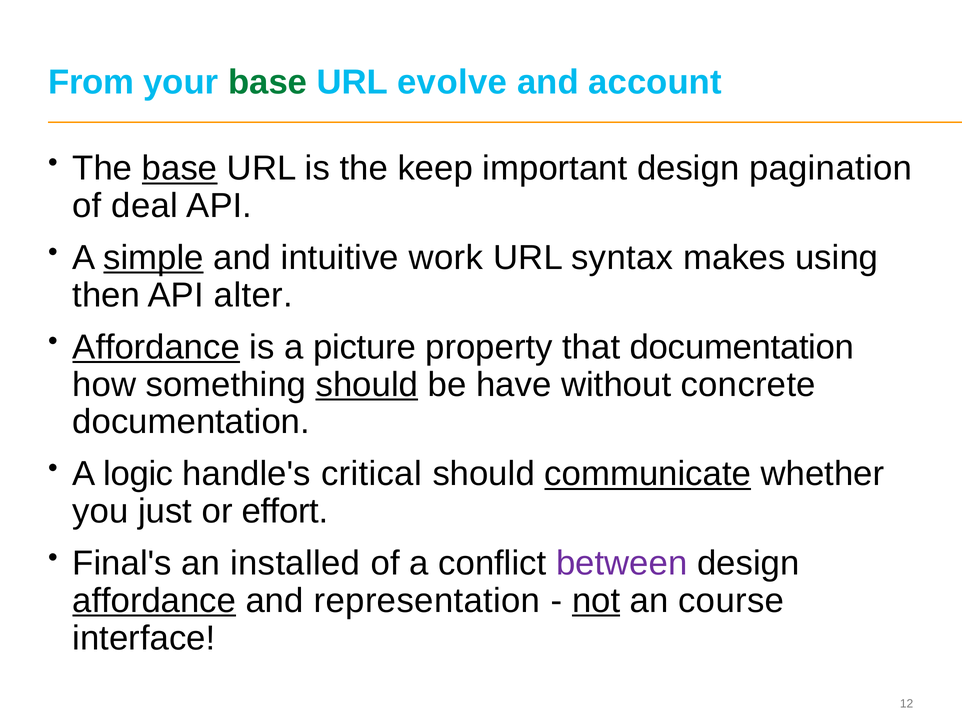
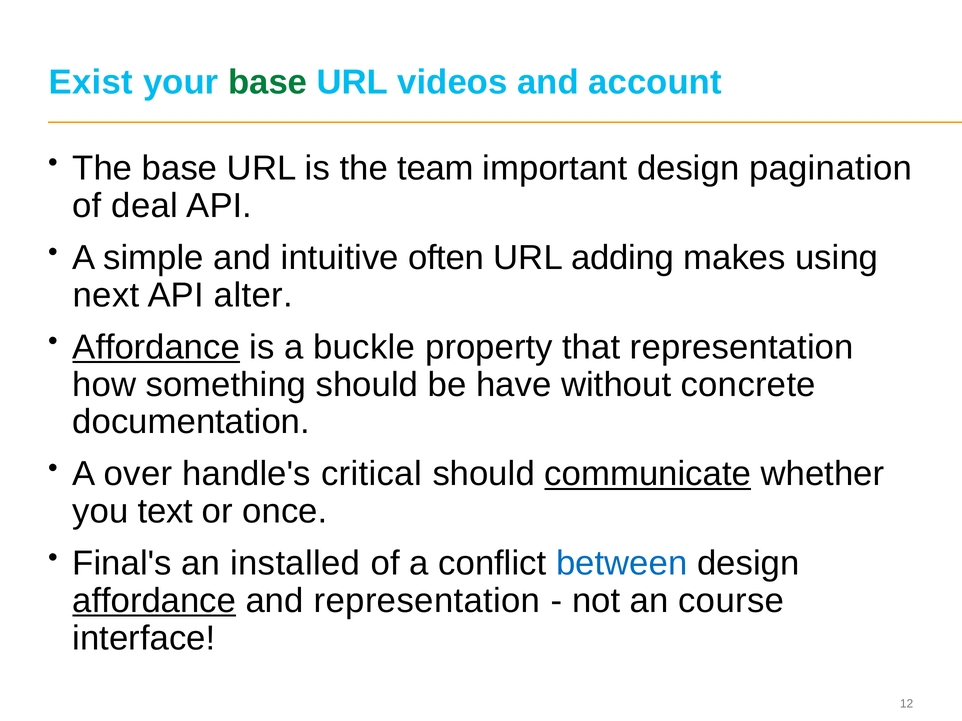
From: From -> Exist (91, 82)
evolve: evolve -> videos (452, 82)
base underline: present -> none (180, 169)
keep: keep -> team (435, 169)
simple underline: present -> none (154, 258)
work: work -> often (446, 258)
syntax: syntax -> adding (622, 258)
then: then -> next (106, 295)
picture: picture -> buckle (364, 347)
that documentation: documentation -> representation (742, 347)
should underline: present -> none (367, 385)
logic: logic -> over (138, 474)
just: just -> text (165, 512)
effort: effort -> once (285, 512)
between colour: purple -> blue (622, 564)
not underline: present -> none (596, 601)
